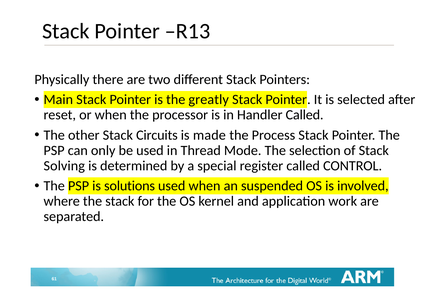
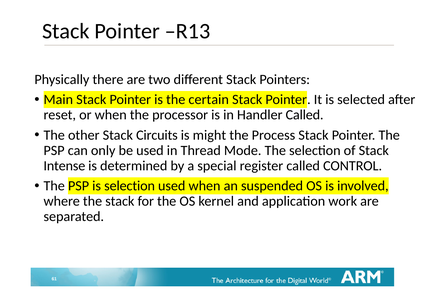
greatly: greatly -> certain (209, 100)
made: made -> might (209, 135)
Solving: Solving -> Intense (64, 166)
is solutions: solutions -> selection (130, 186)
